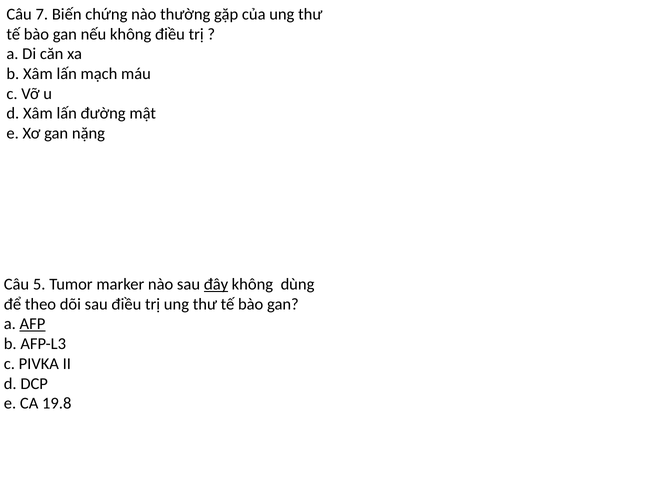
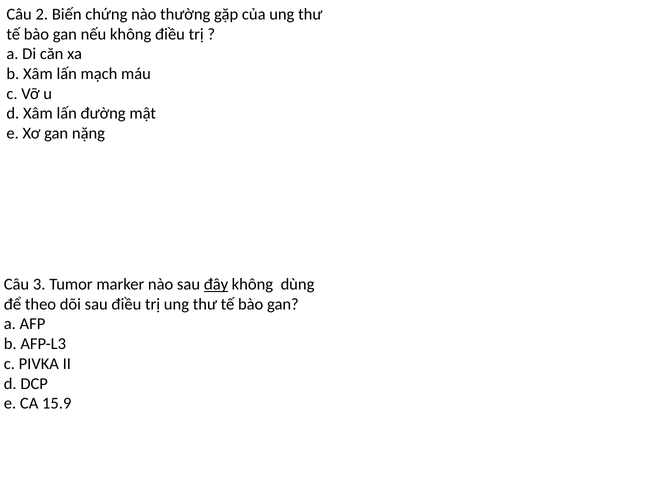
7: 7 -> 2 (42, 14)
5: 5 -> 3 (39, 285)
AFP underline: present -> none (32, 324)
19.8: 19.8 -> 15.9 (57, 404)
